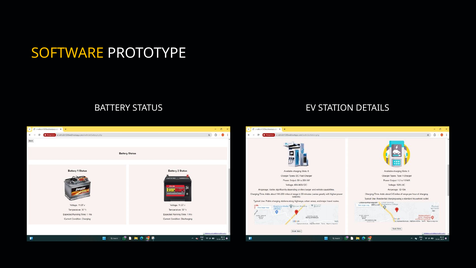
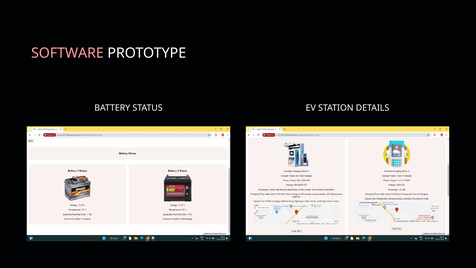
SOFTWARE colour: yellow -> pink (67, 53)
